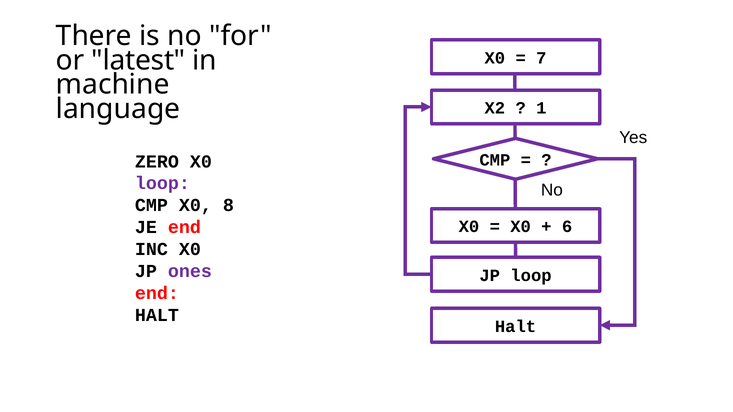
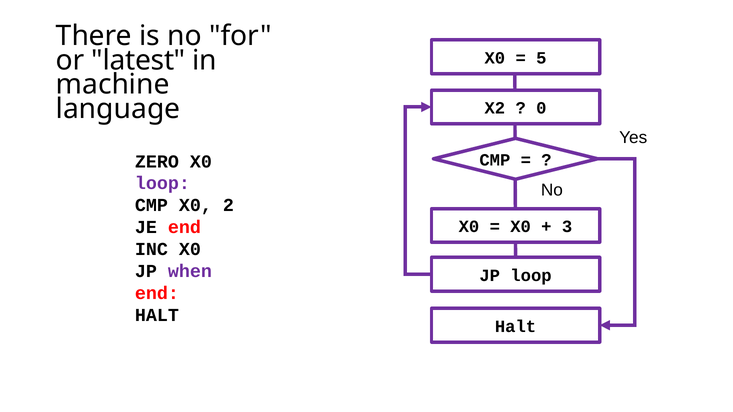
7: 7 -> 5 (541, 58)
1: 1 -> 0 (541, 108)
8: 8 -> 2 (228, 206)
6: 6 -> 3 (567, 227)
ones: ones -> when (190, 272)
